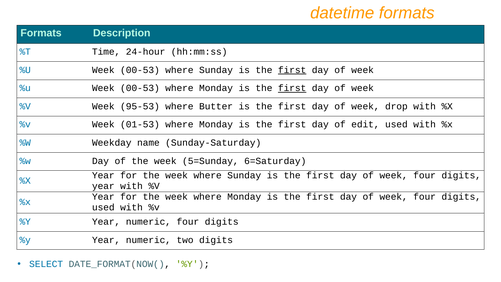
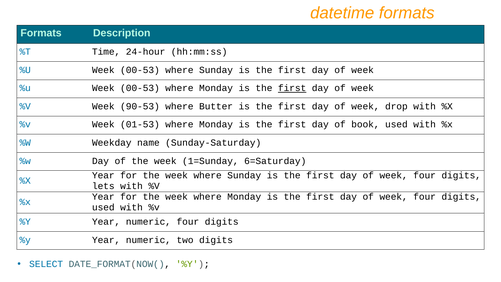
first underline: present -> none (292, 70)
95-53: 95-53 -> 90-53 (140, 106)
edit: edit -> book (365, 124)
5=Sunday: 5=Sunday -> 1=Sunday (210, 161)
year: year -> lets (103, 186)
